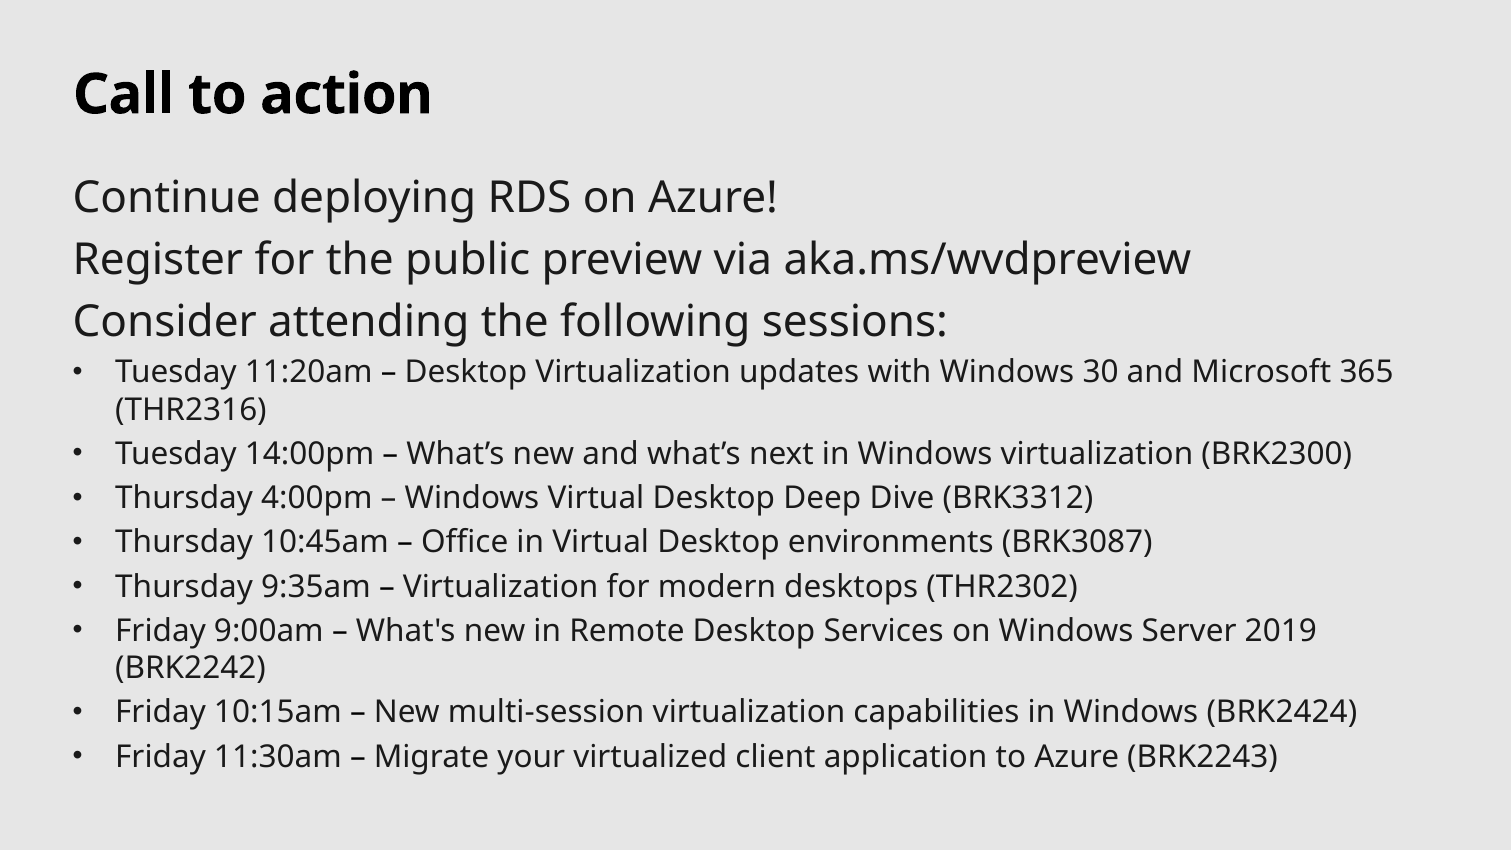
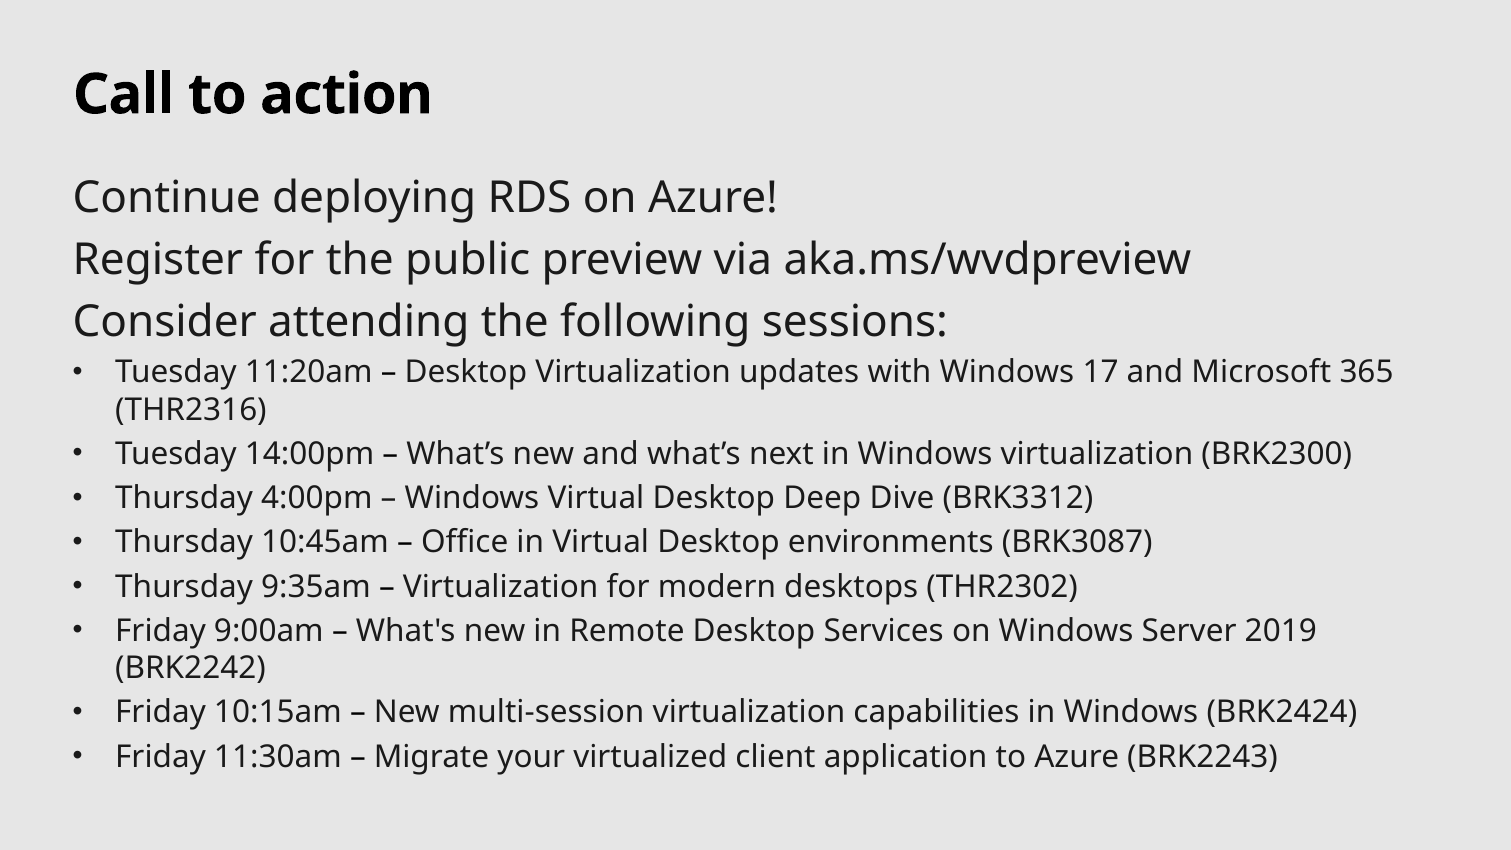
30: 30 -> 17 (1101, 372)
